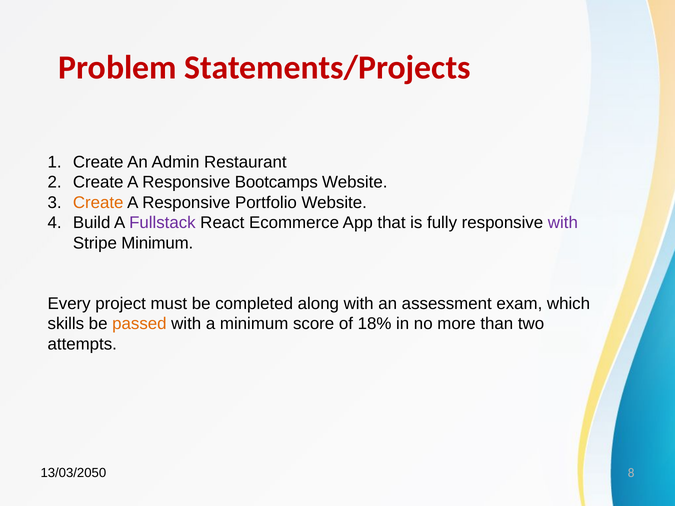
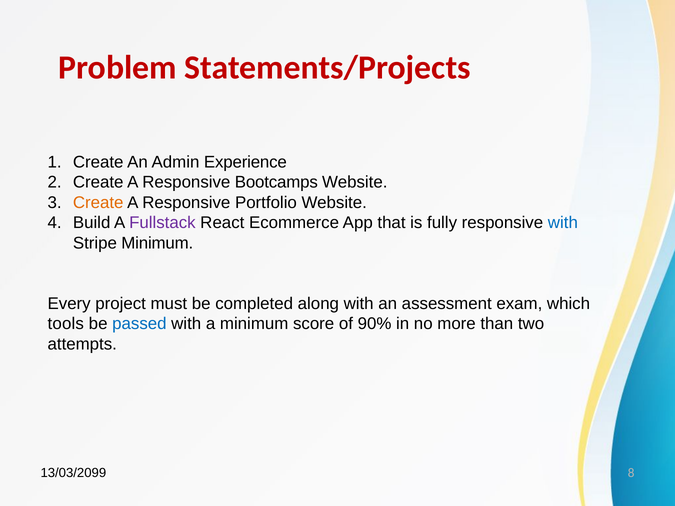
Restaurant: Restaurant -> Experience (245, 162)
with colour: purple -> blue (563, 223)
skills: skills -> tools (66, 324)
passed colour: orange -> blue (139, 324)
18%: 18% -> 90% (375, 324)
13/03/2050: 13/03/2050 -> 13/03/2099 (73, 473)
